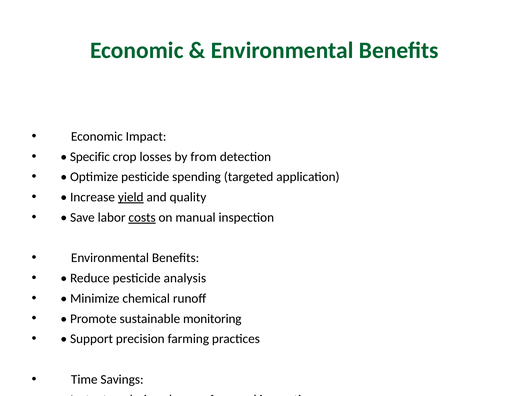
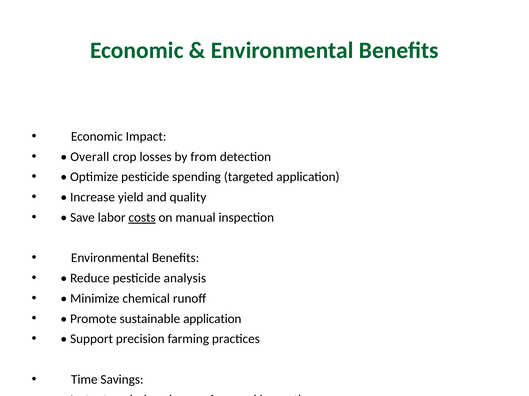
Specific: Specific -> Overall (90, 157)
yield underline: present -> none (131, 198)
sustainable monitoring: monitoring -> application (212, 319)
